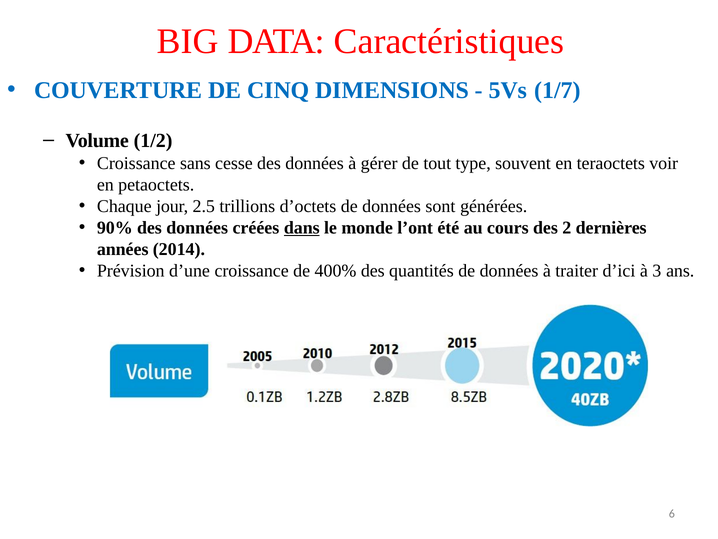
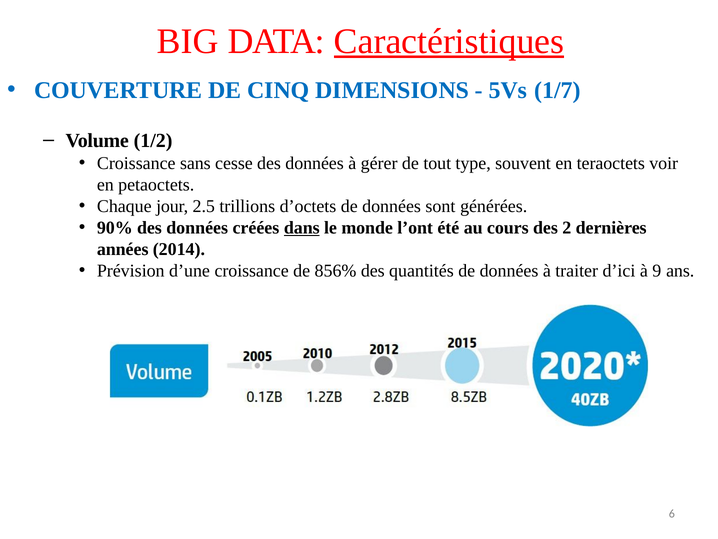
Caractéristiques underline: none -> present (449, 41)
400%: 400% -> 856% (336, 271)
3: 3 -> 9 (657, 271)
